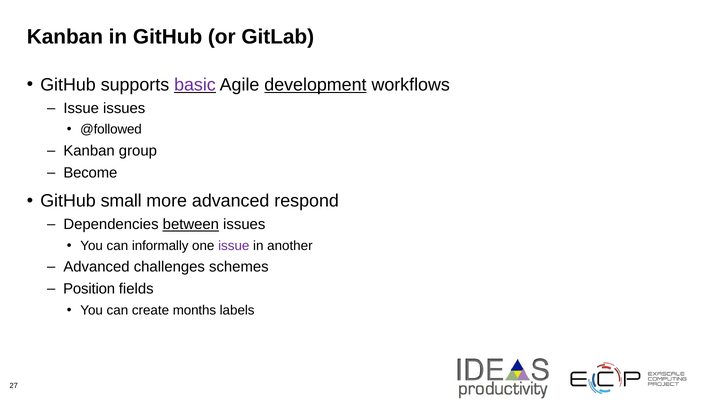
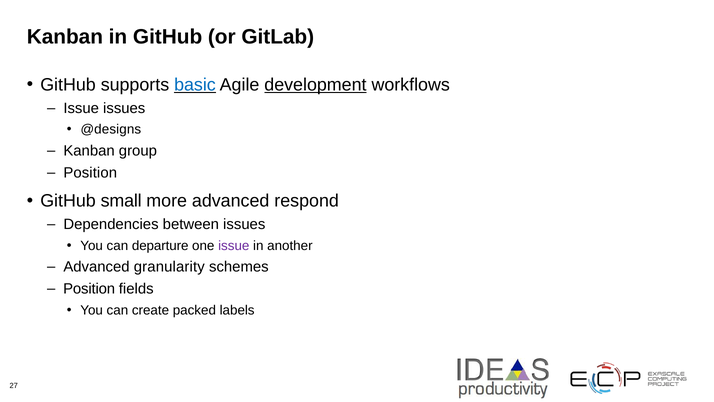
basic colour: purple -> blue (195, 85)
@followed: @followed -> @designs (111, 129)
Become: Become -> Position (90, 173)
between underline: present -> none (191, 224)
informally: informally -> departure (160, 246)
challenges: challenges -> granularity (169, 267)
months: months -> packed (194, 310)
